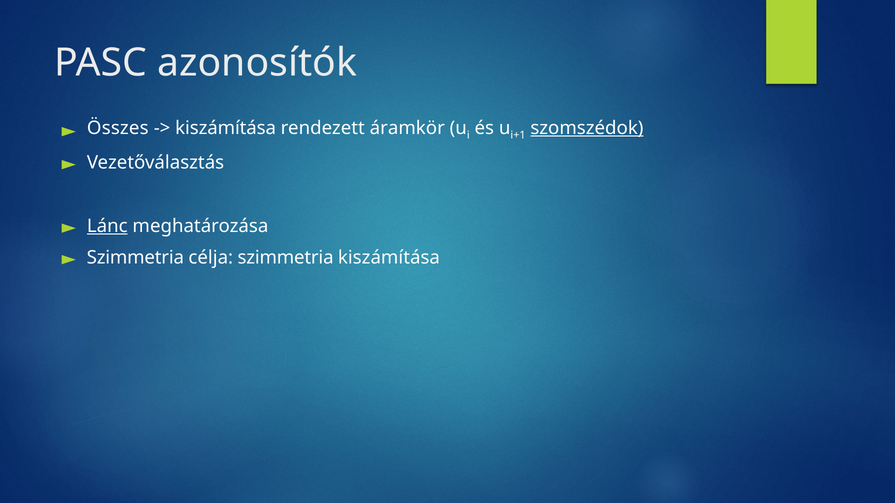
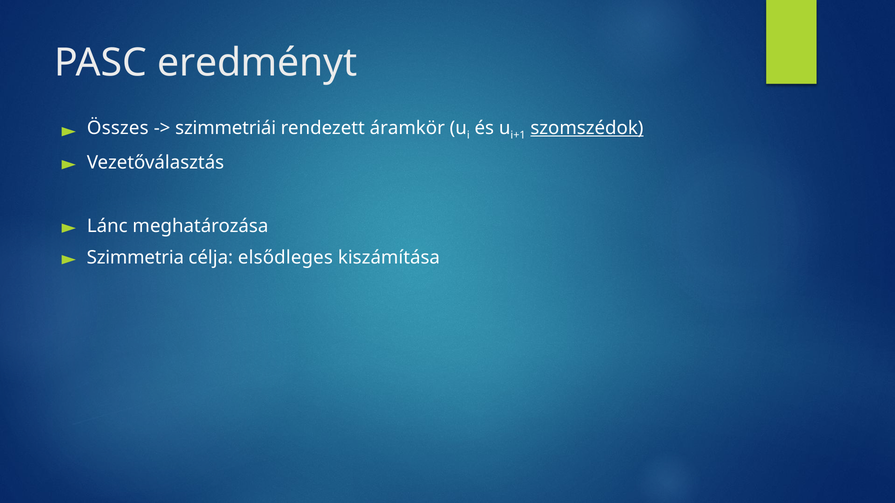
azonosítók: azonosítók -> eredményt (257, 63)
kiszámítása: kiszámítása -> szimmetriái (226, 128)
Lánc underline: present -> none (107, 226)
célja szimmetria: szimmetria -> elsődleges (285, 258)
